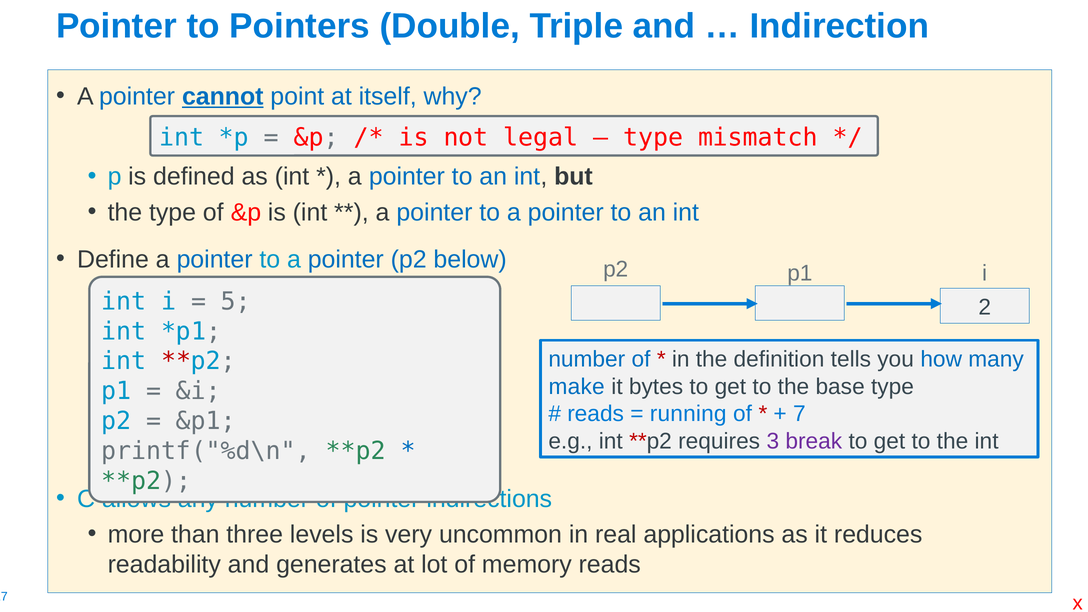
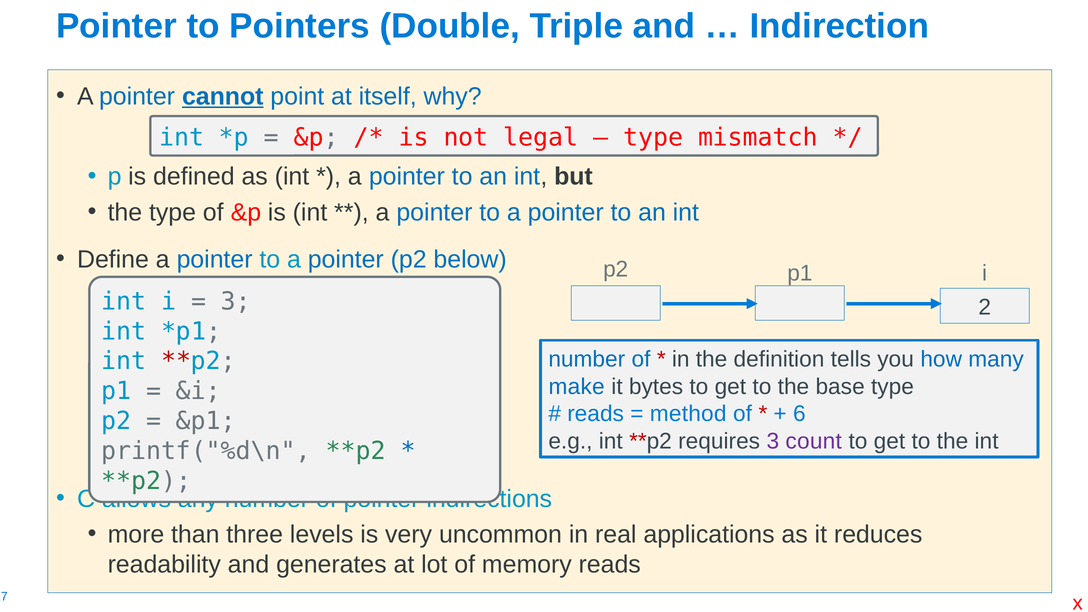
5: 5 -> 3 (236, 301)
running: running -> method (688, 414)
7: 7 -> 6 (799, 414)
break: break -> count (814, 441)
